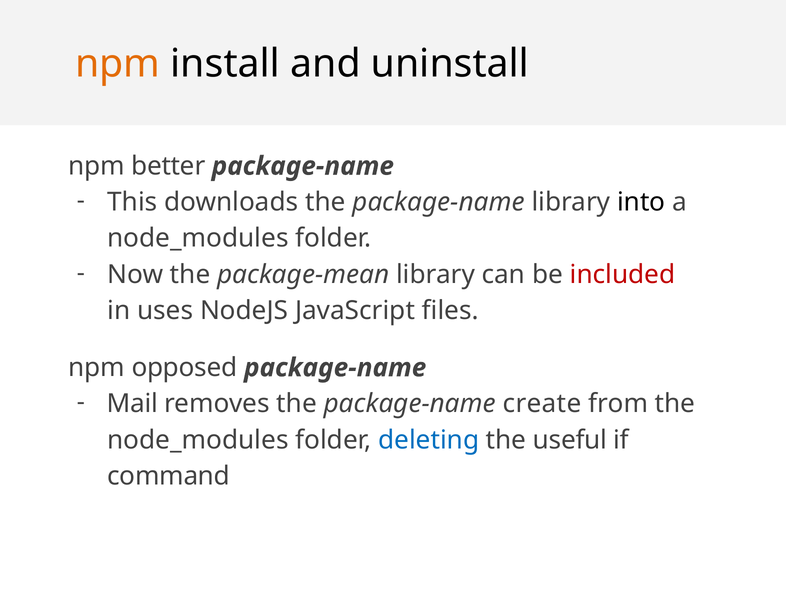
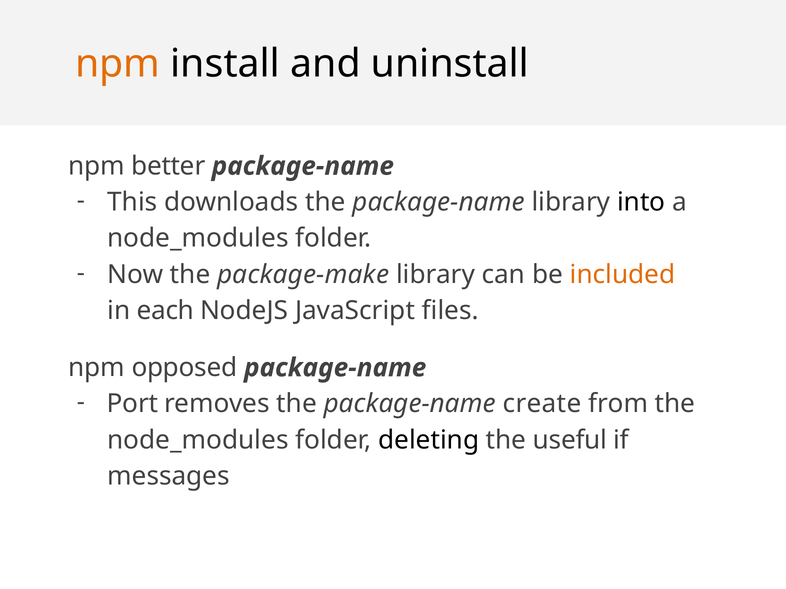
package-mean: package-mean -> package-make (303, 275)
included colour: red -> orange (622, 275)
uses: uses -> each (165, 311)
Mail: Mail -> Port (132, 404)
deleting colour: blue -> black (429, 440)
command: command -> messages (168, 476)
